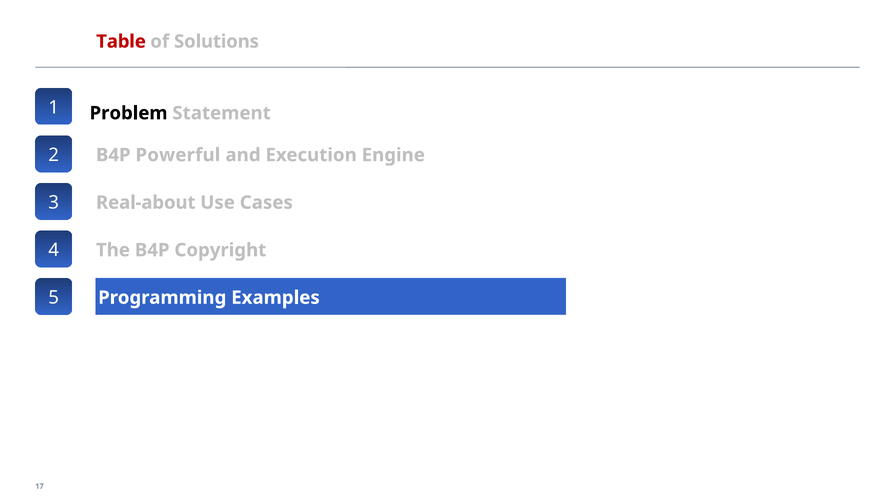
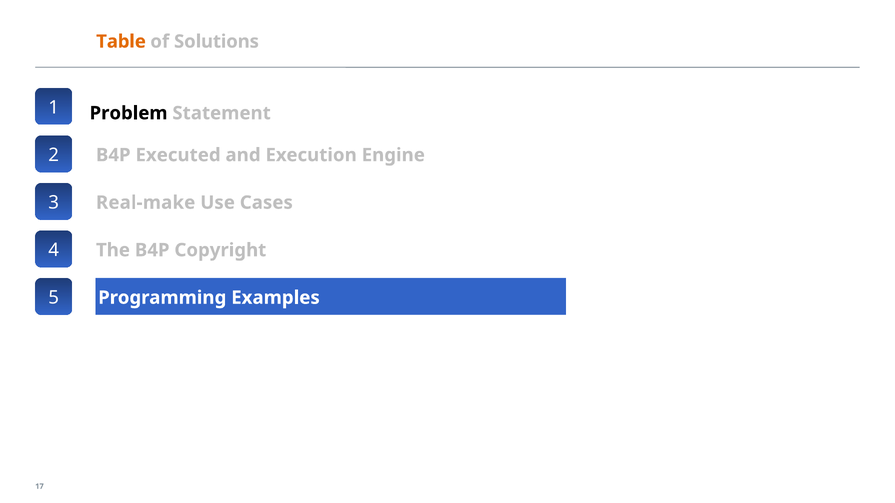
Table colour: red -> orange (121, 42)
Powerful: Powerful -> Executed (178, 155)
Real-about: Real-about -> Real-make (146, 203)
